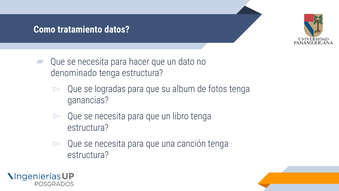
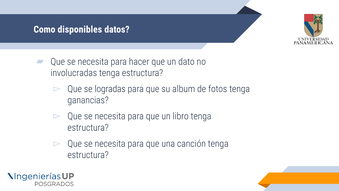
tratamiento: tratamiento -> disponibles (80, 29)
denominado: denominado -> involucradas (74, 73)
